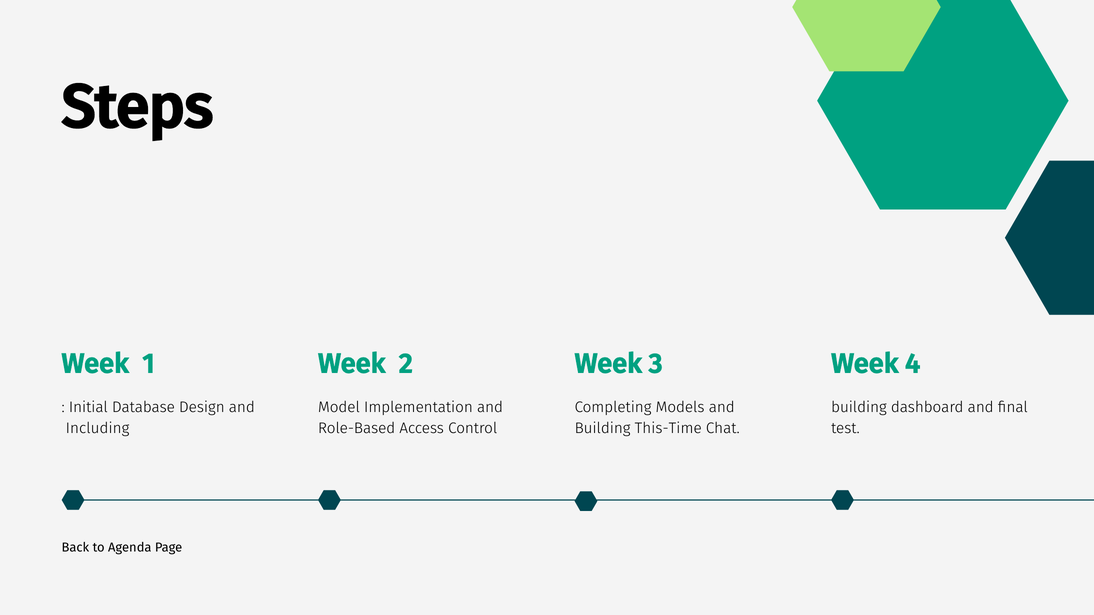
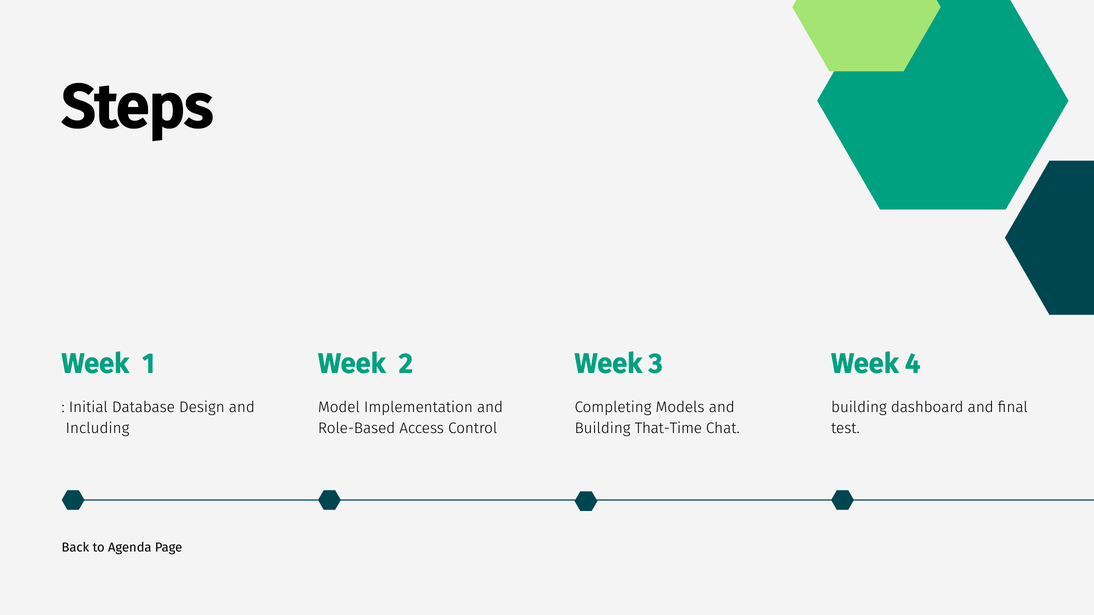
This-Time: This-Time -> That-Time (668, 429)
